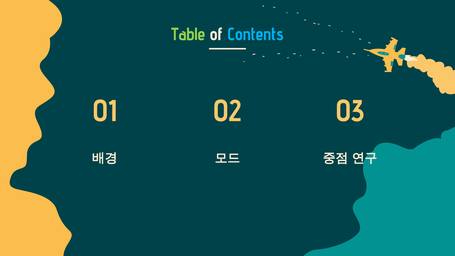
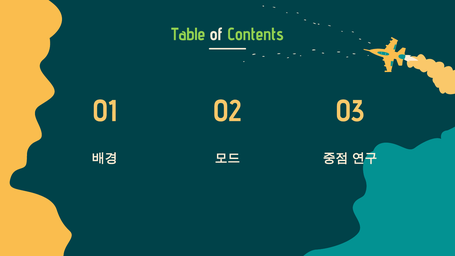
Contents colour: light blue -> light green (256, 34)
